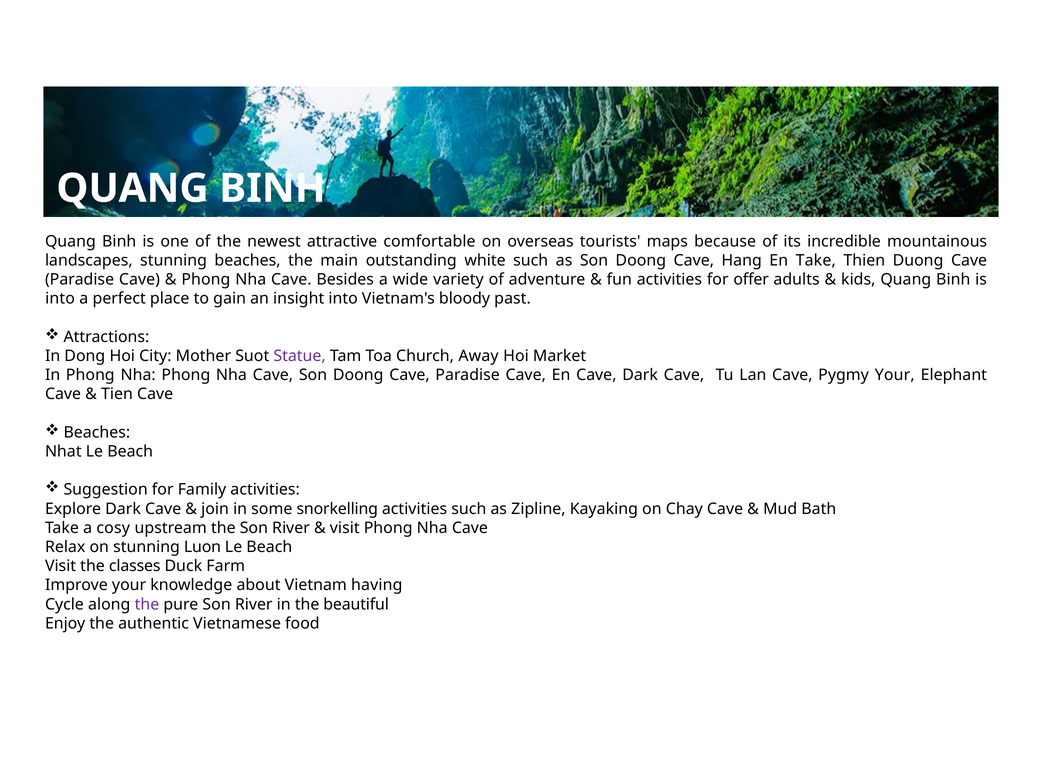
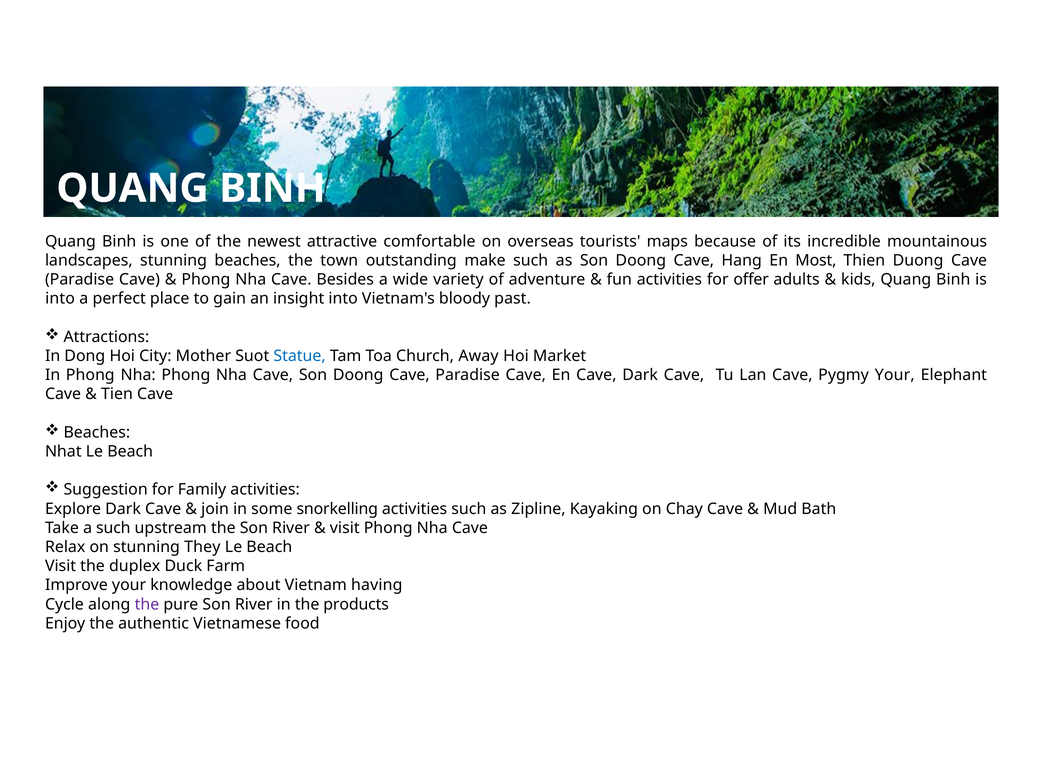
main: main -> town (339, 261)
white: white -> make (485, 261)
En Take: Take -> Most (816, 261)
Statue colour: purple -> blue (300, 356)
a cosy: cosy -> such (113, 528)
Luon: Luon -> They (202, 547)
classes: classes -> duplex (135, 566)
beautiful: beautiful -> products (356, 605)
